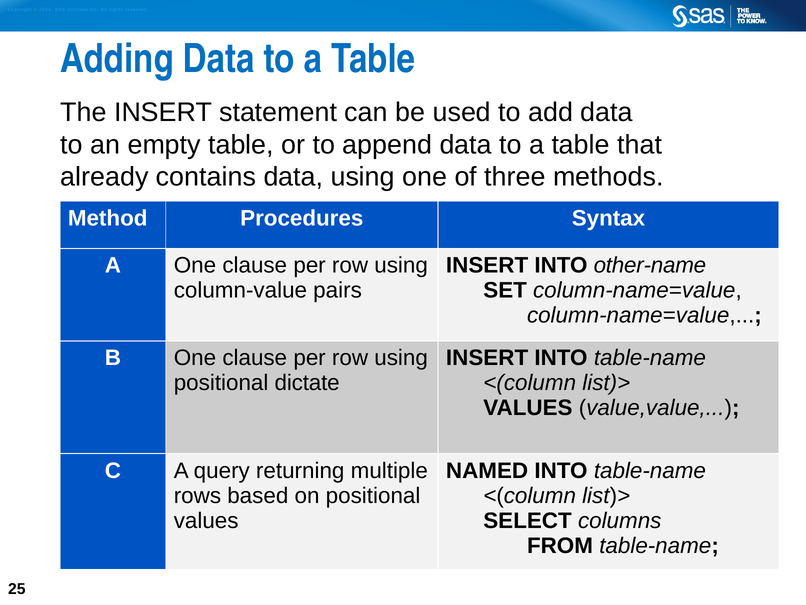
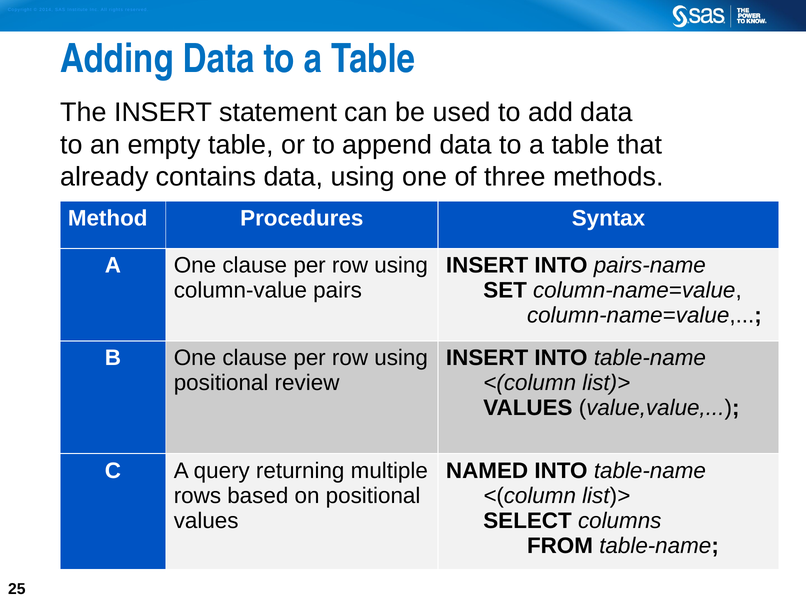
other-name: other-name -> pairs-name (650, 265)
dictate: dictate -> review (307, 383)
